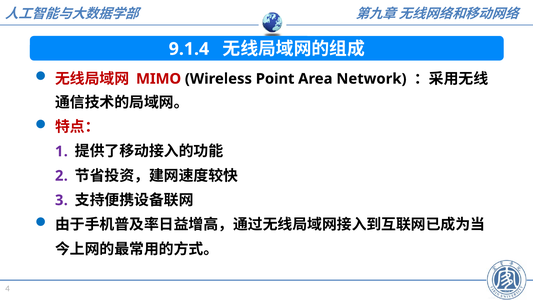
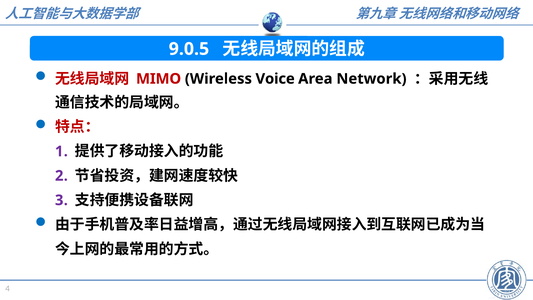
9.1.4: 9.1.4 -> 9.0.5 (189, 49)
Point: Point -> Voice (275, 79)
